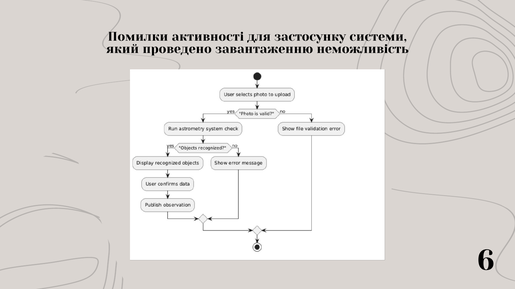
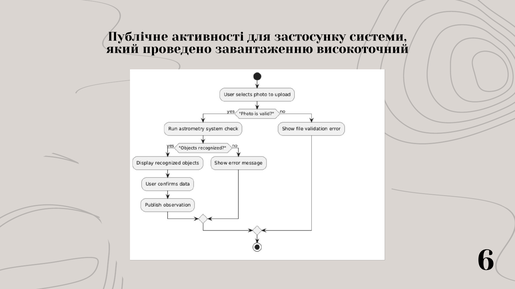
Помилки: Помилки -> Публічне (138, 37)
неможливість: неможливість -> високоточний (363, 49)
